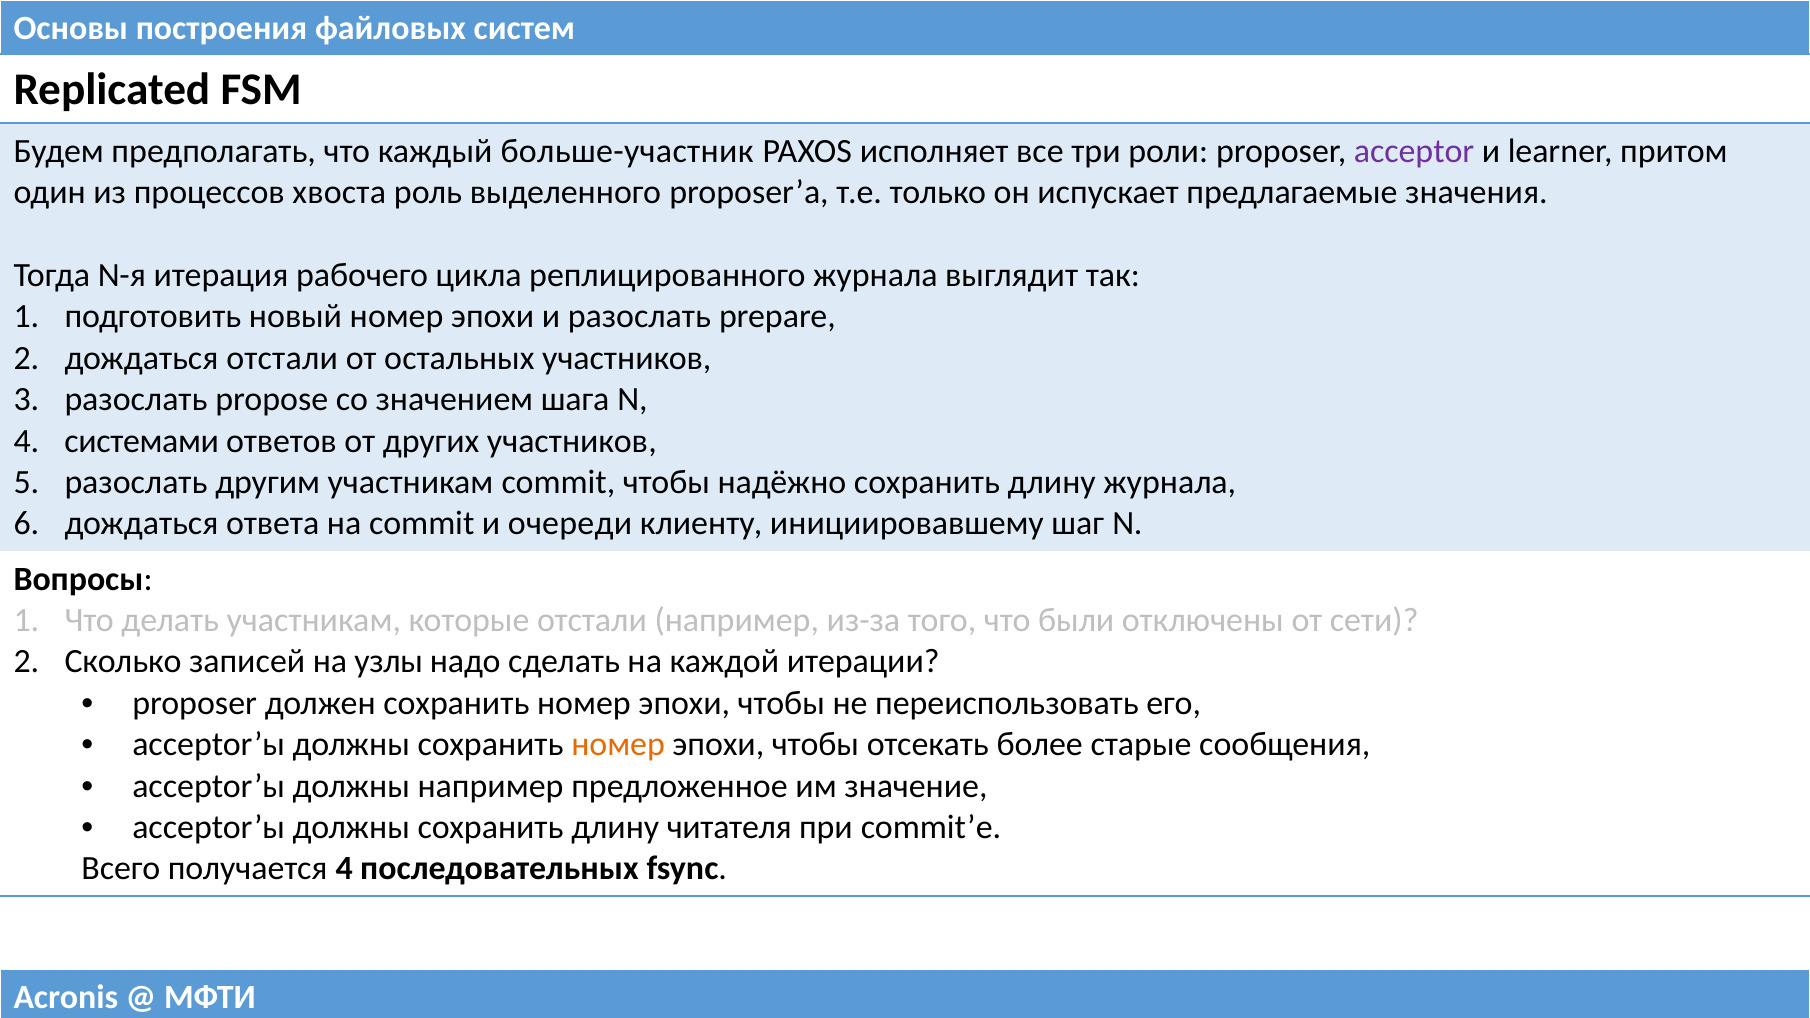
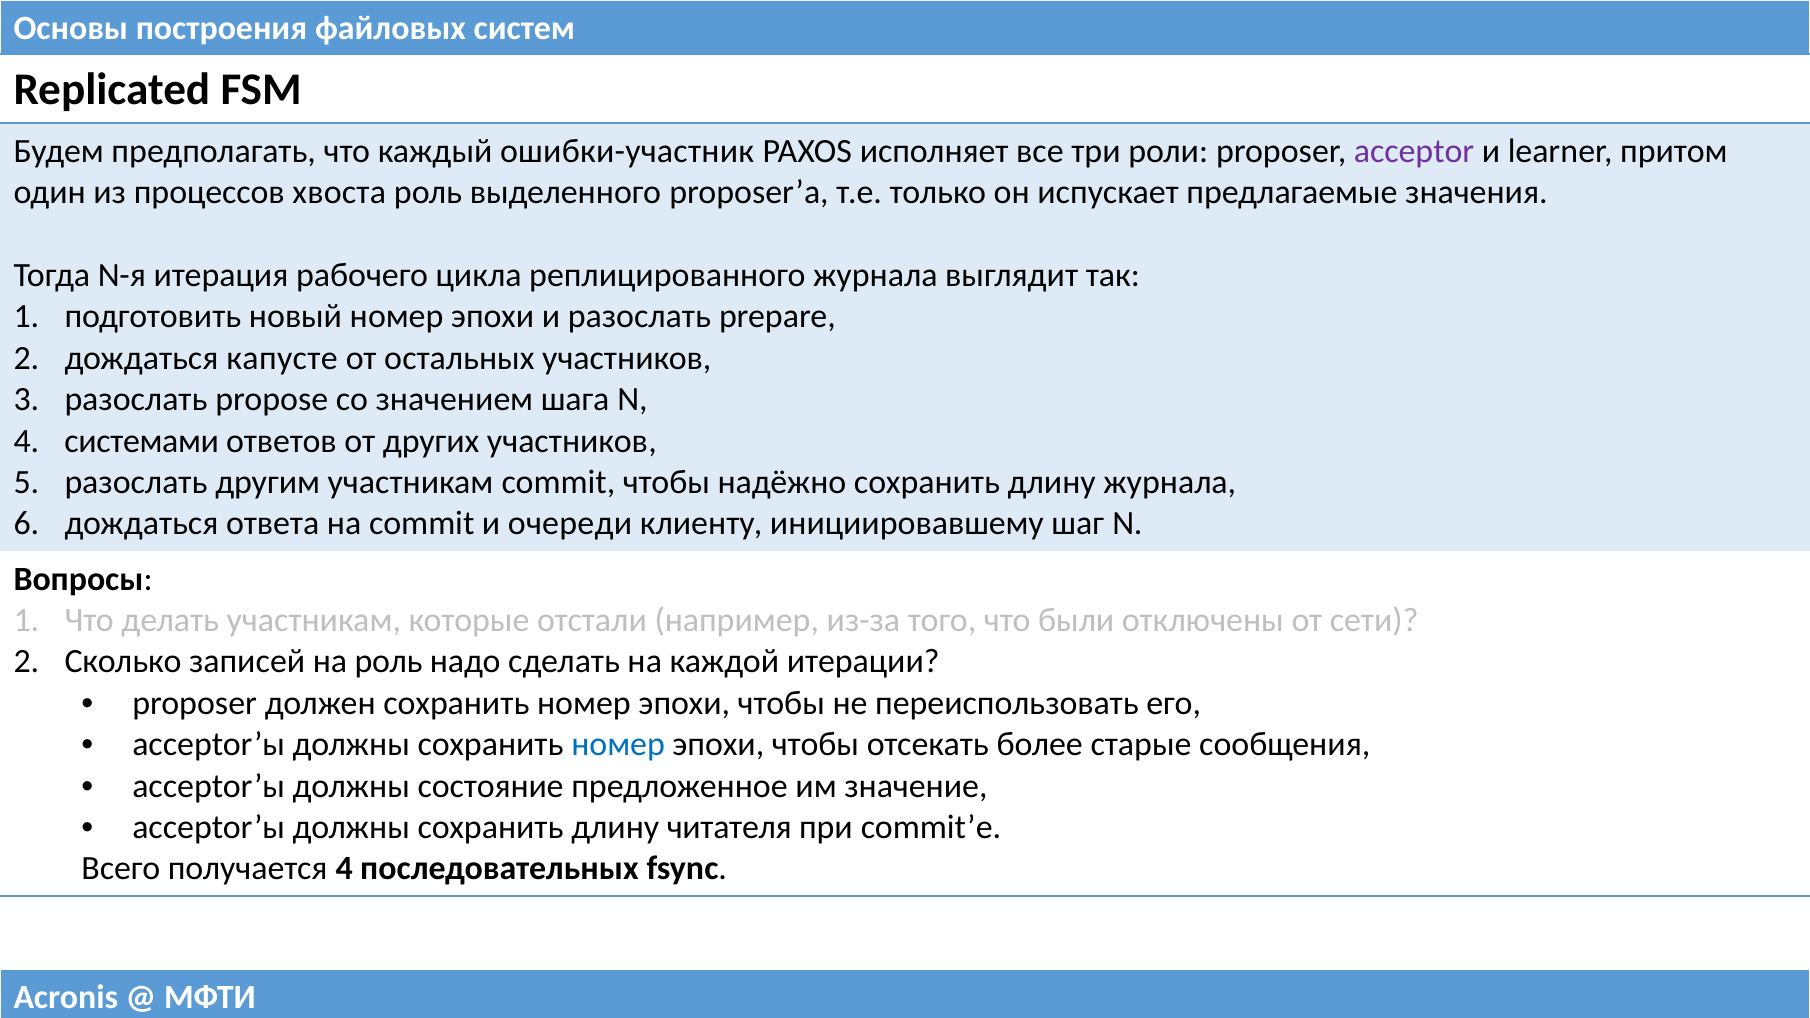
больше-участник: больше-участник -> ошибки-участник (627, 151)
дождаться отстали: отстали -> капусте (282, 358)
на узлы: узлы -> роль (389, 662)
номер colour: orange -> blue (618, 745)
должны например: например -> состояние (491, 786)
